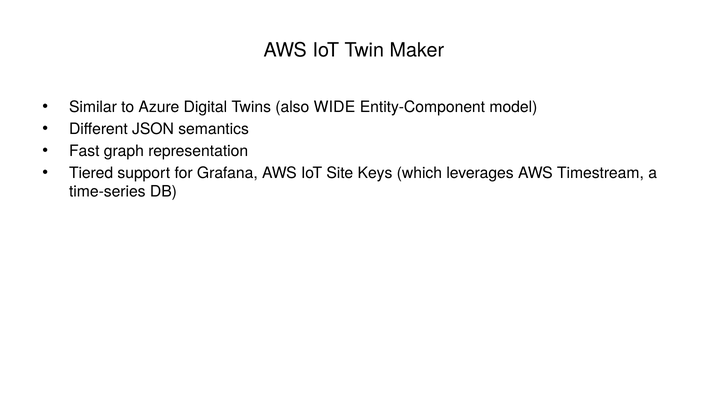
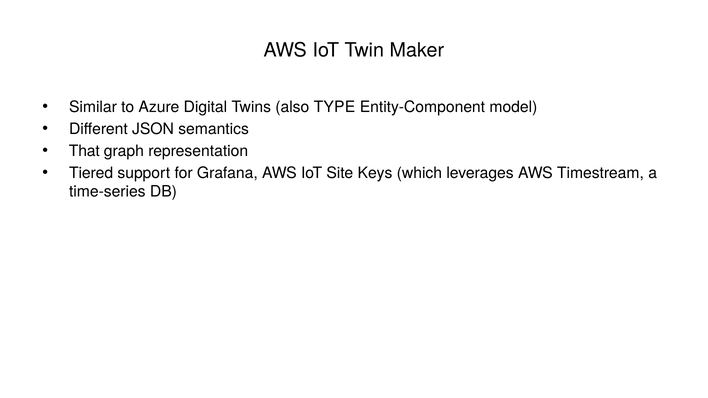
WIDE: WIDE -> TYPE (334, 107)
Fast: Fast -> That (84, 151)
